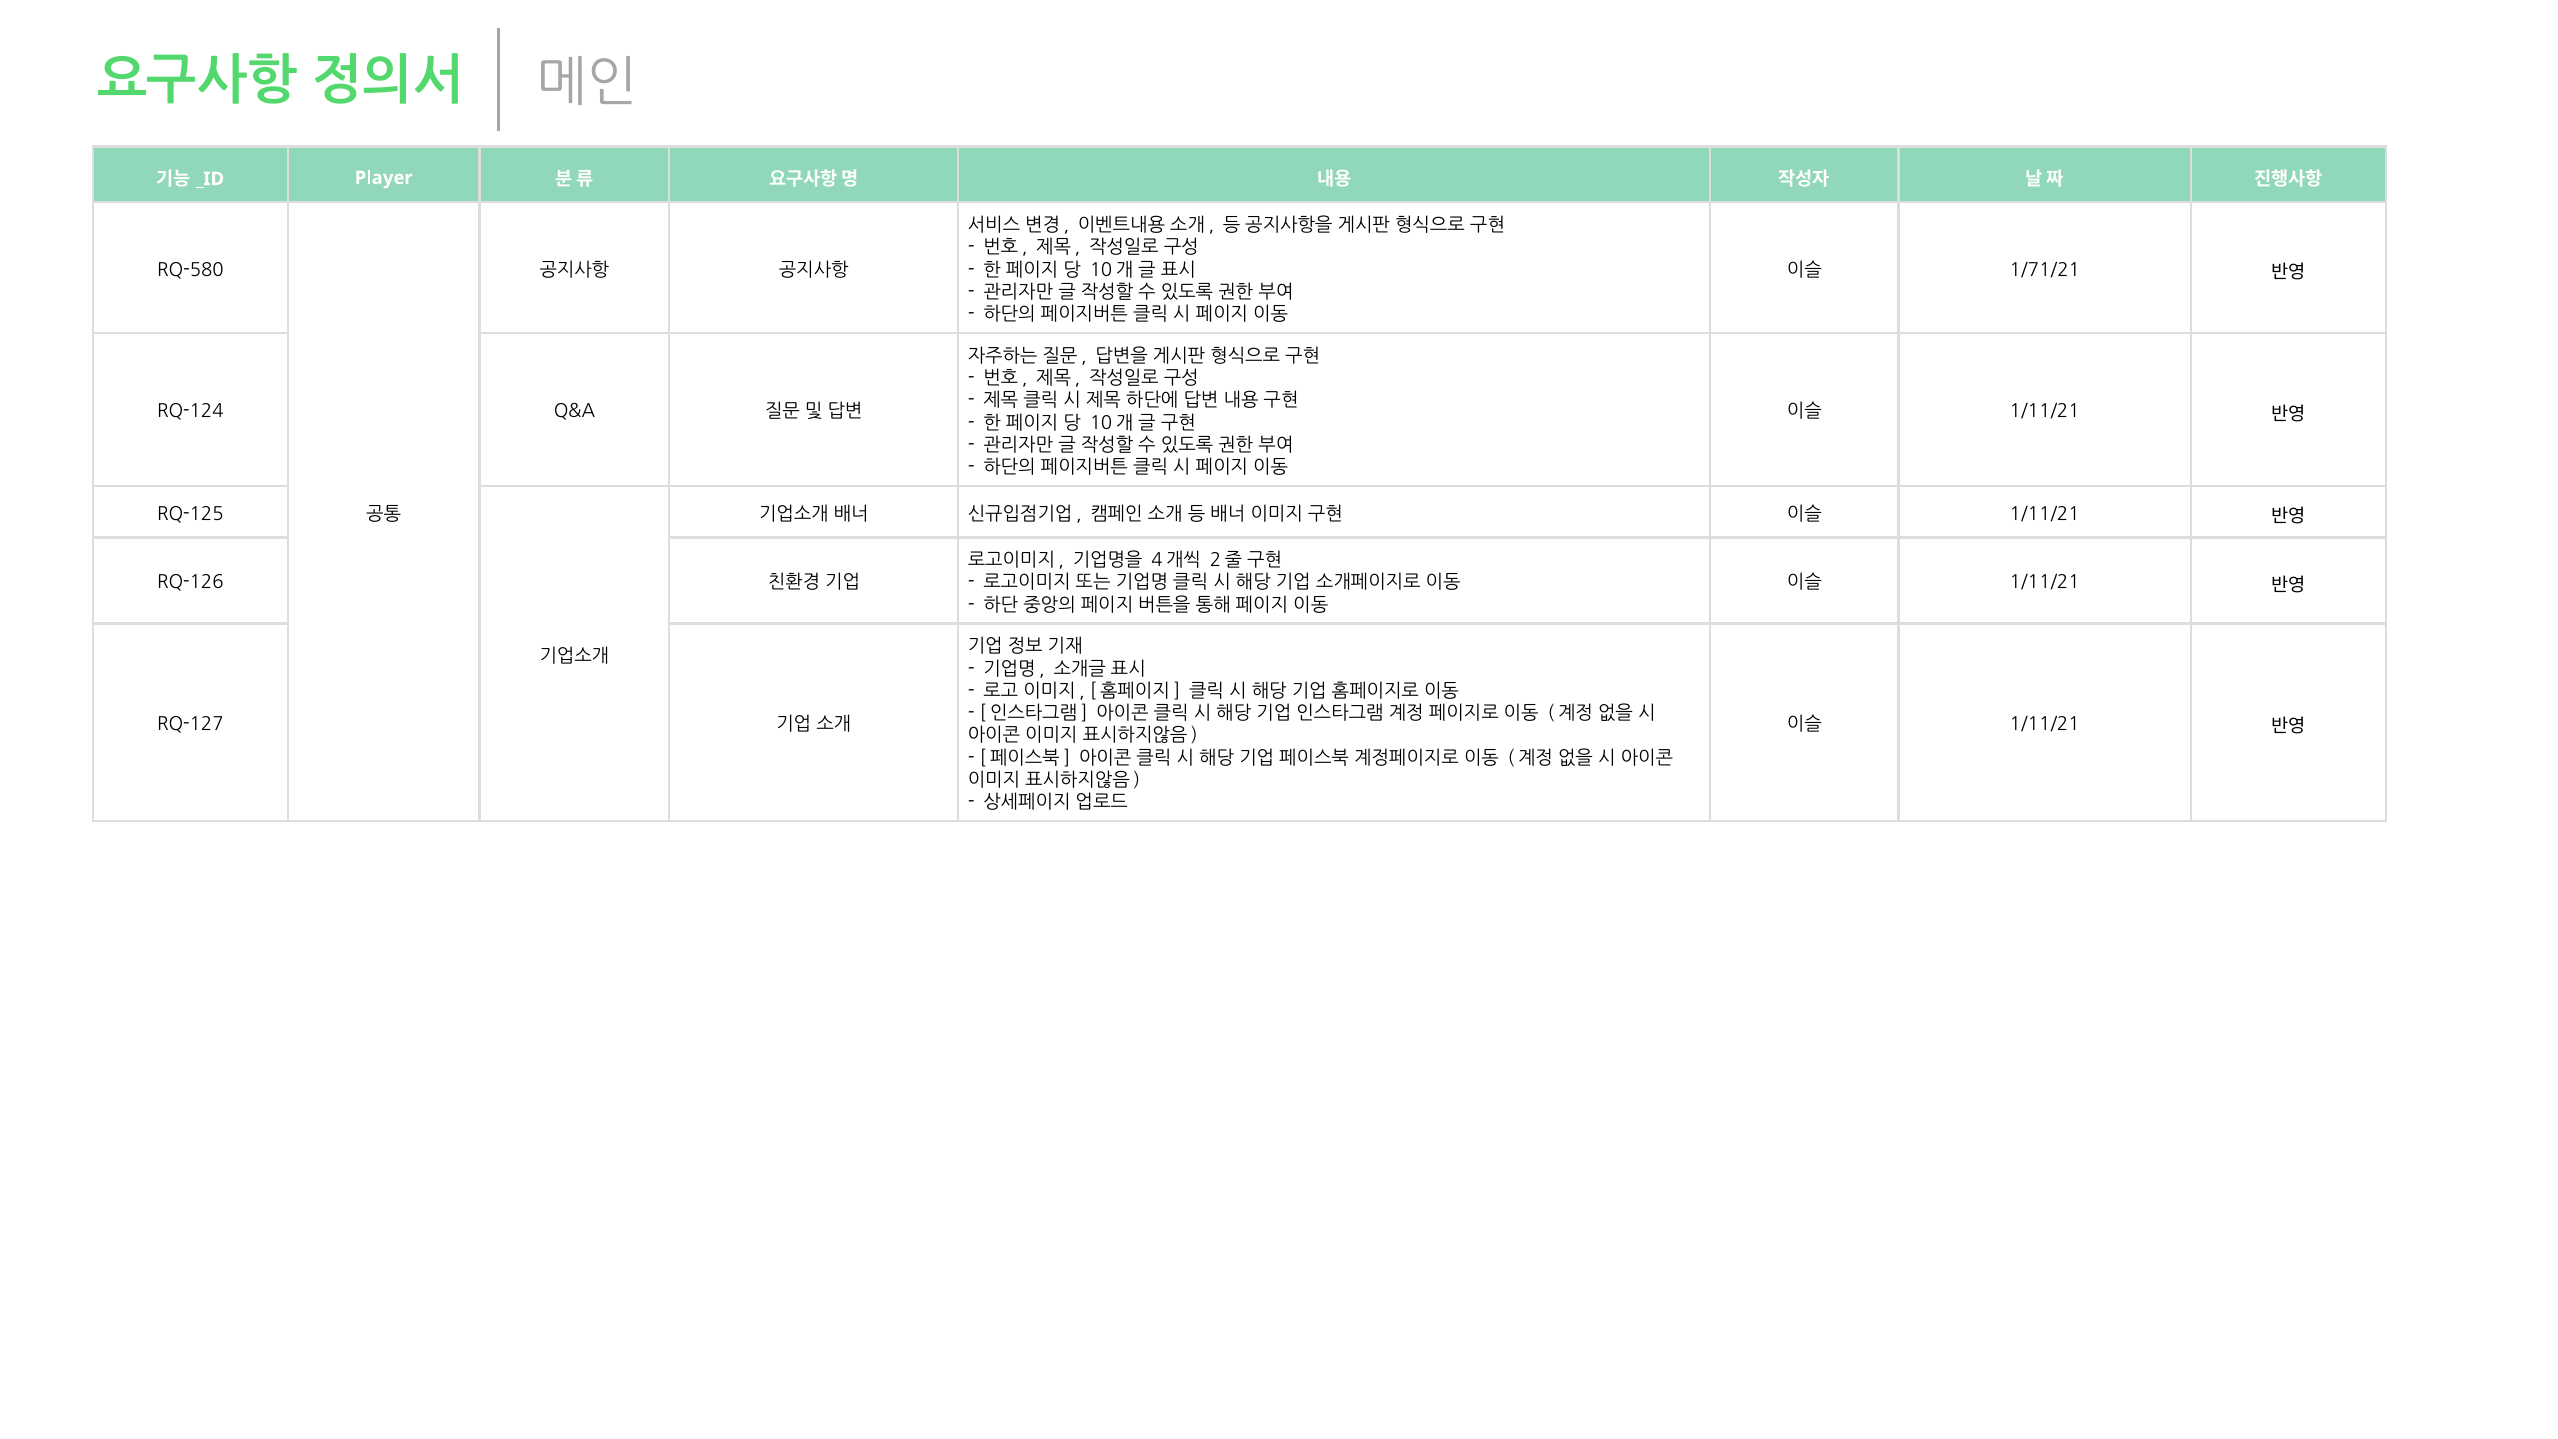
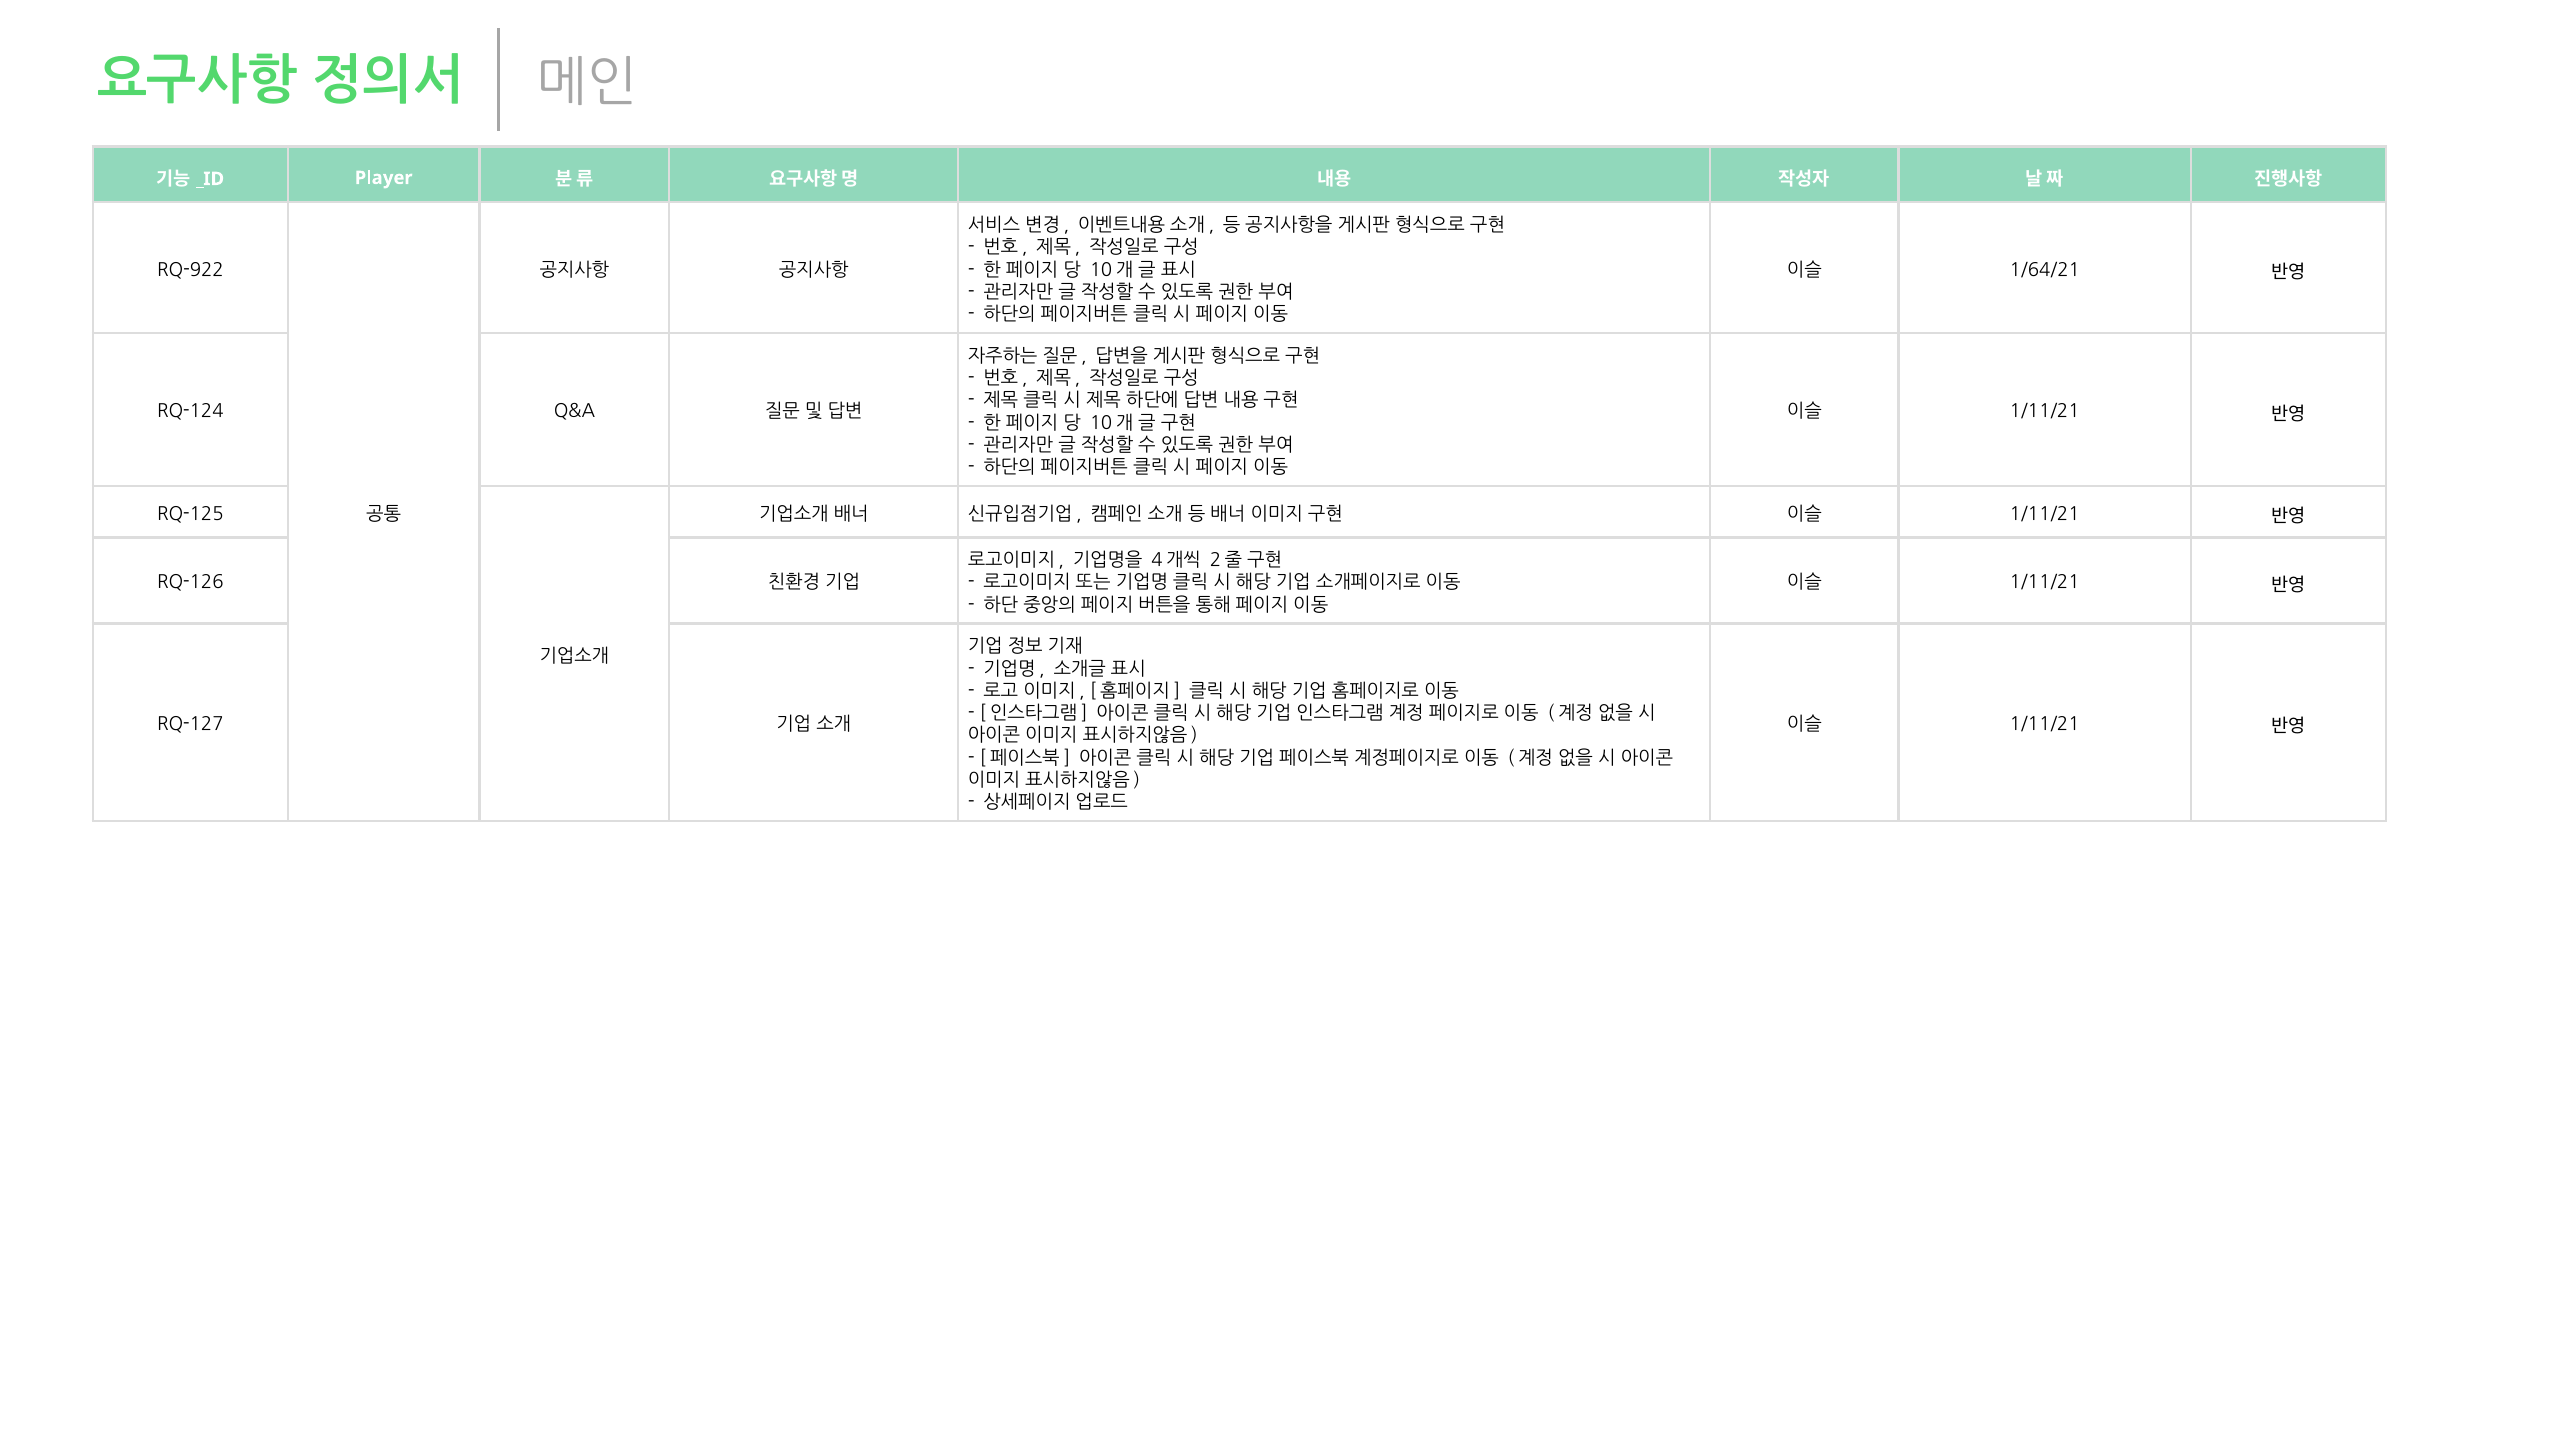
RQ-580: RQ-580 -> RQ-922 (190, 270)
1/71/21: 1/71/21 -> 1/64/21 (2045, 270)
